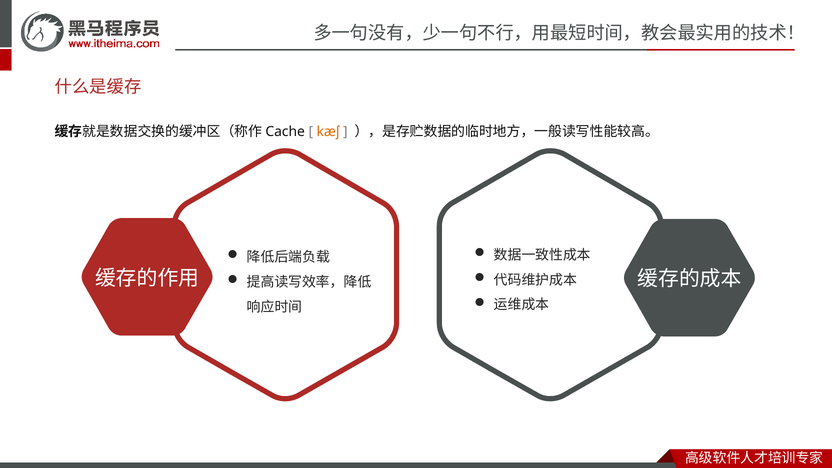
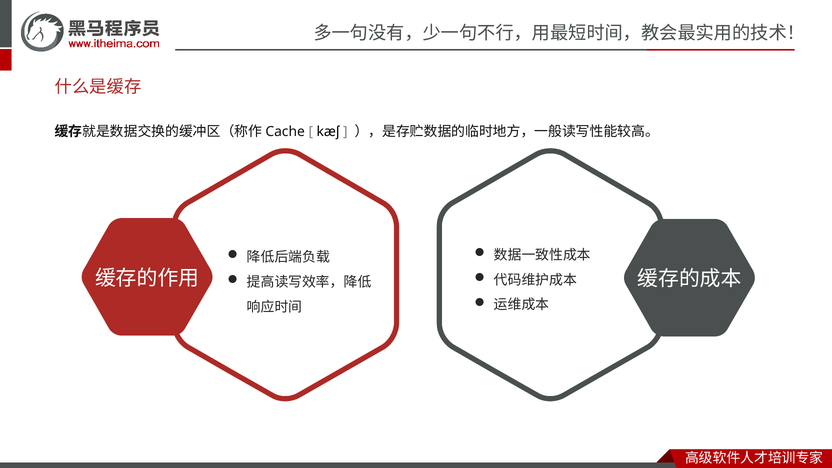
kæʃ colour: orange -> black (328, 132)
